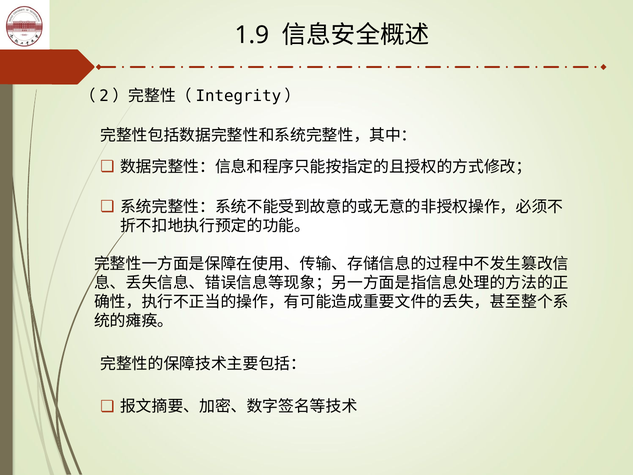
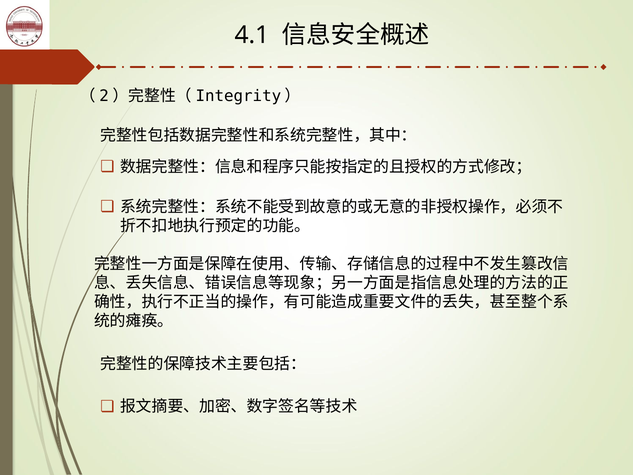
1.9: 1.9 -> 4.1 (252, 35)
